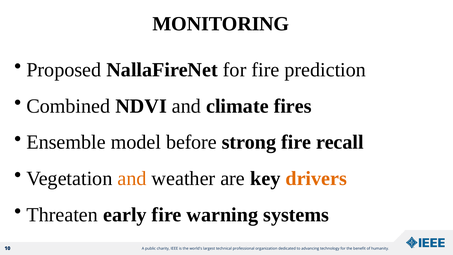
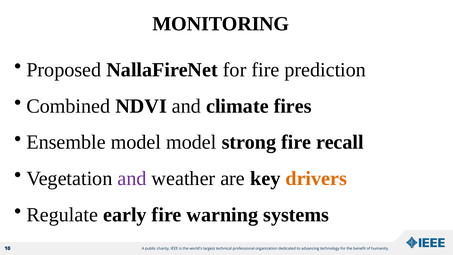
model before: before -> model (191, 142)
and colour: orange -> purple (132, 178)
Threaten: Threaten -> Regulate (62, 215)
